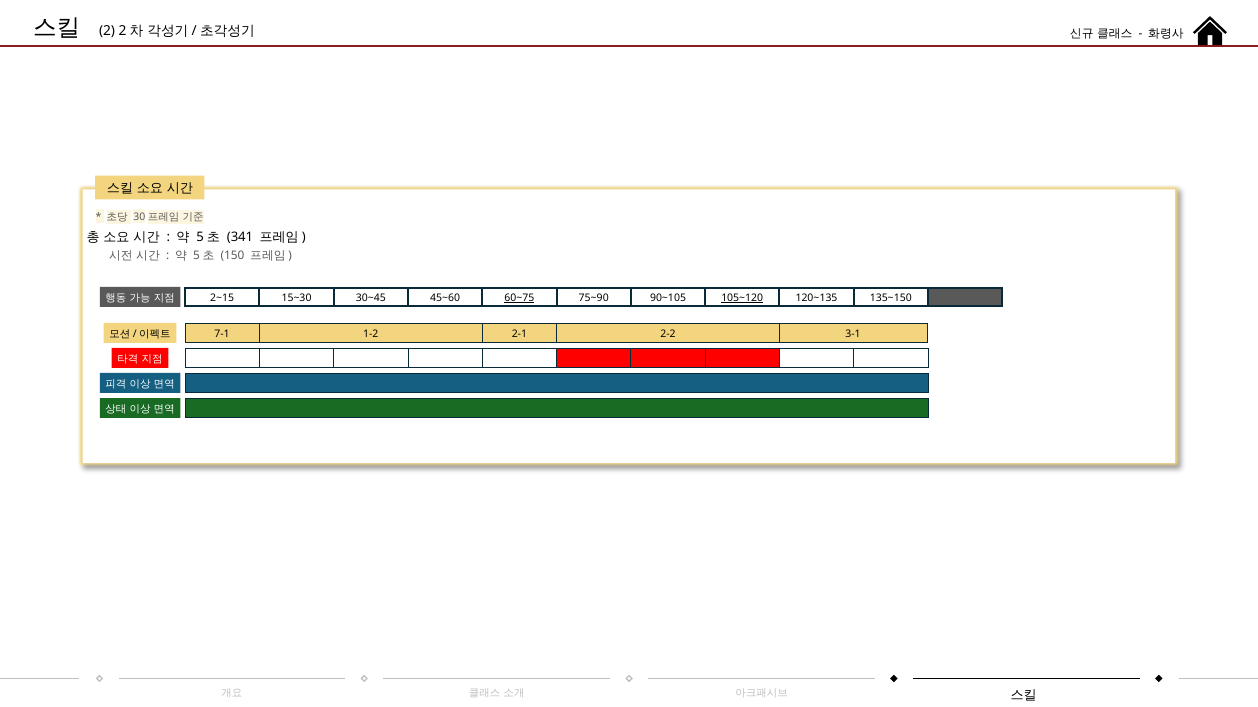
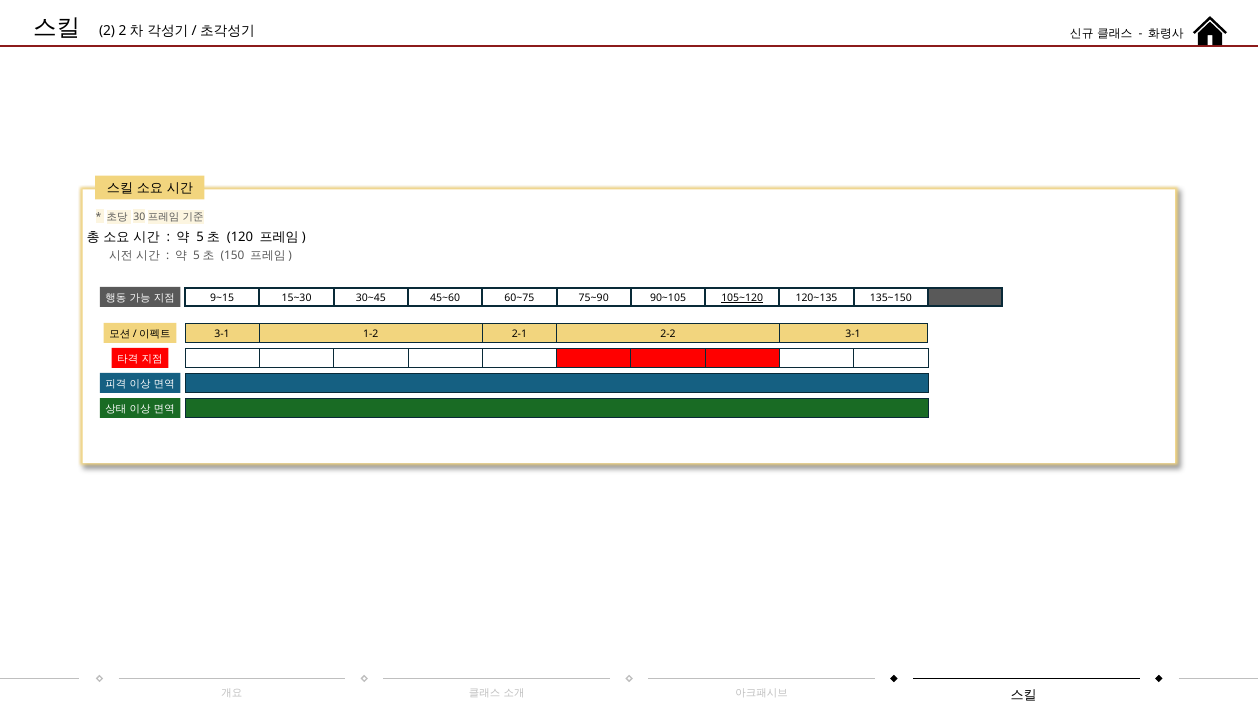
341: 341 -> 120 (240, 237)
2~15: 2~15 -> 9~15 (222, 298)
60~75 underline: present -> none (519, 298)
7-1: 7-1 -> 3-1 (222, 334)
